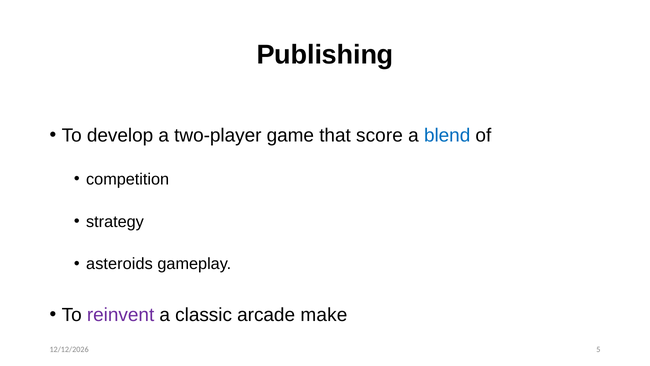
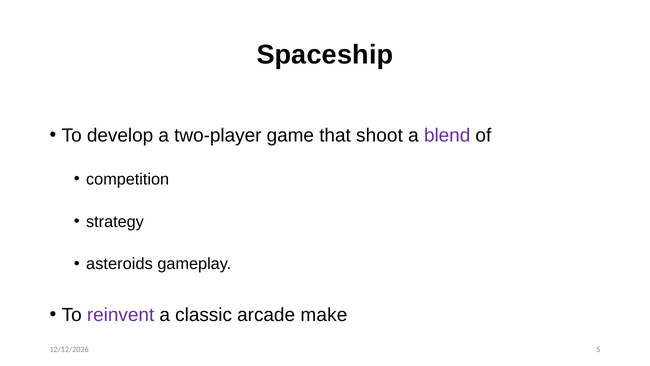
Publishing: Publishing -> Spaceship (325, 55)
score: score -> shoot (379, 135)
blend colour: blue -> purple (447, 135)
